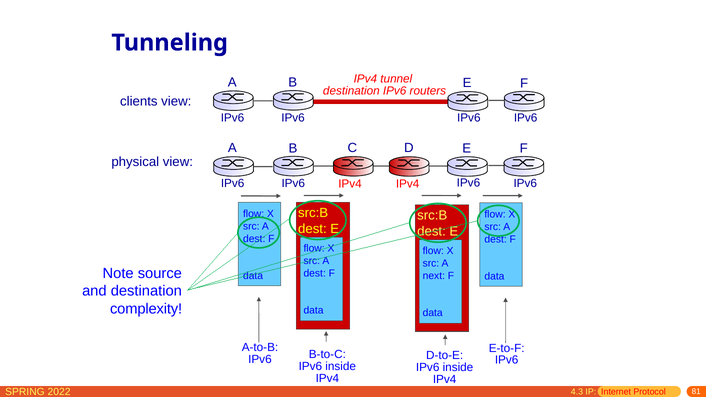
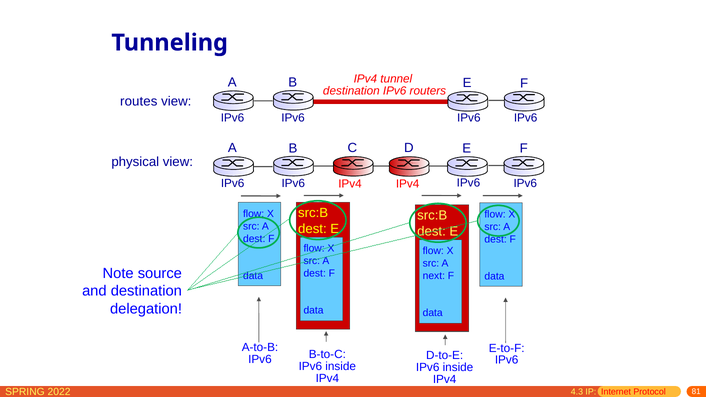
clients: clients -> routes (139, 101)
complexity: complexity -> delegation (146, 309)
